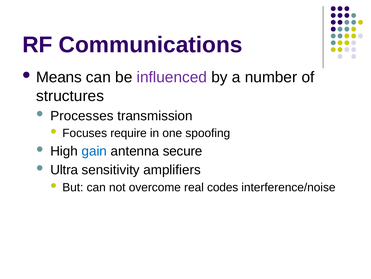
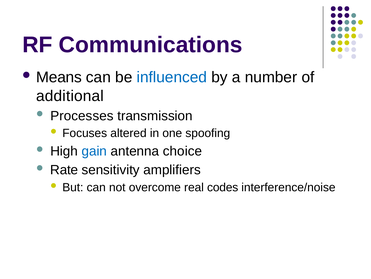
influenced colour: purple -> blue (172, 77)
structures: structures -> additional (70, 96)
require: require -> altered (128, 133)
secure: secure -> choice (182, 151)
Ultra: Ultra -> Rate (64, 170)
